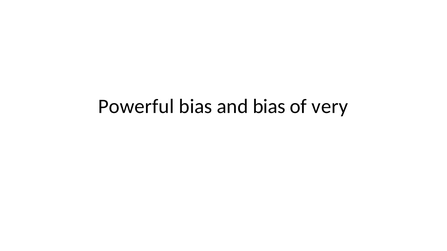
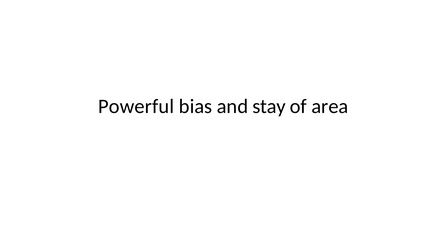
and bias: bias -> stay (269, 106)
very: very -> area (330, 106)
